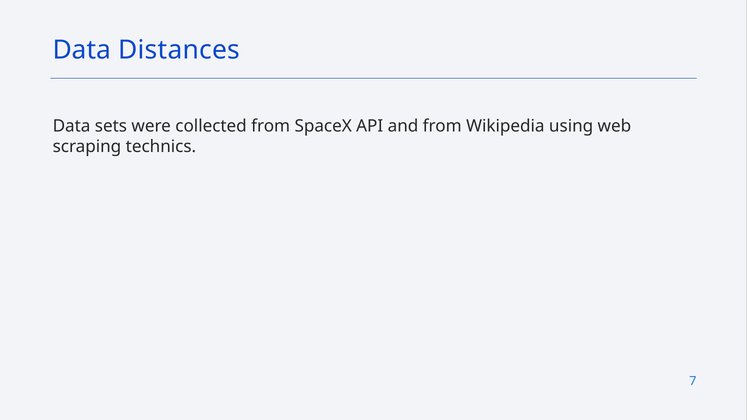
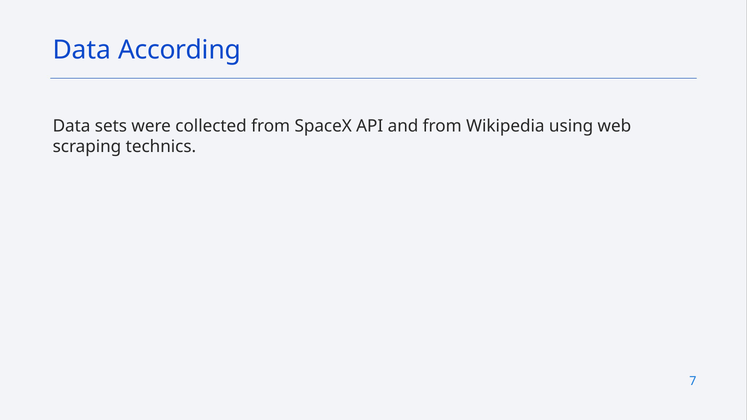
Distances: Distances -> According (179, 50)
